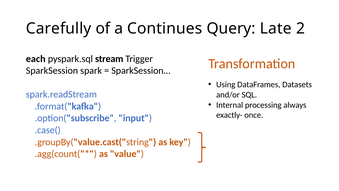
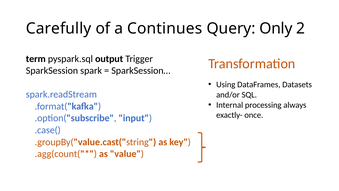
Late: Late -> Only (276, 28)
each: each -> term (36, 59)
stream: stream -> output (109, 59)
